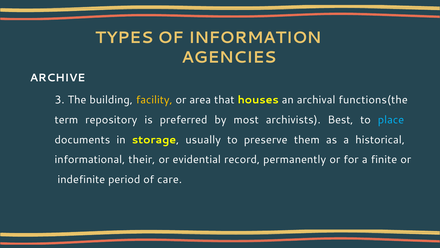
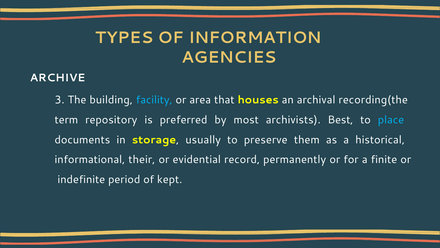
facility colour: yellow -> light blue (154, 100)
functions(the: functions(the -> recording(the (373, 100)
care: care -> kept (170, 179)
